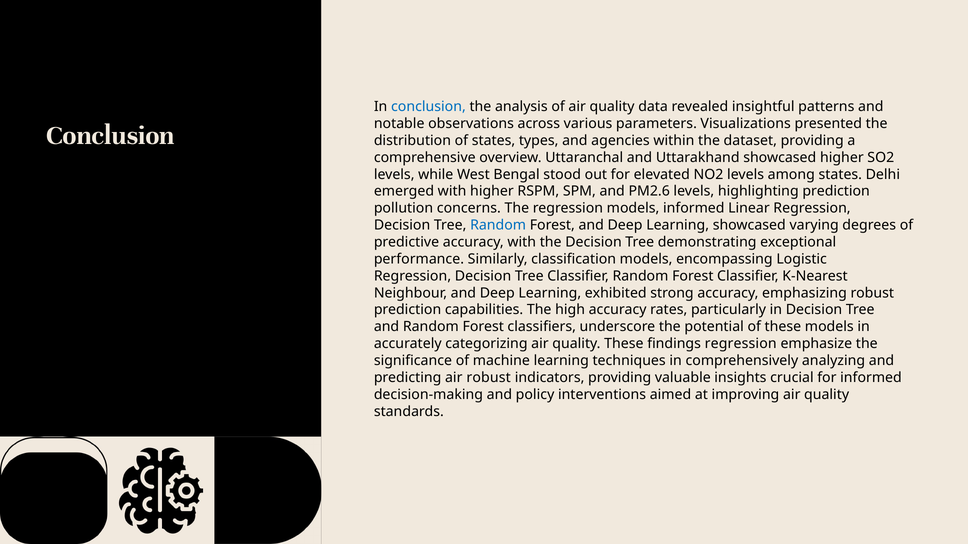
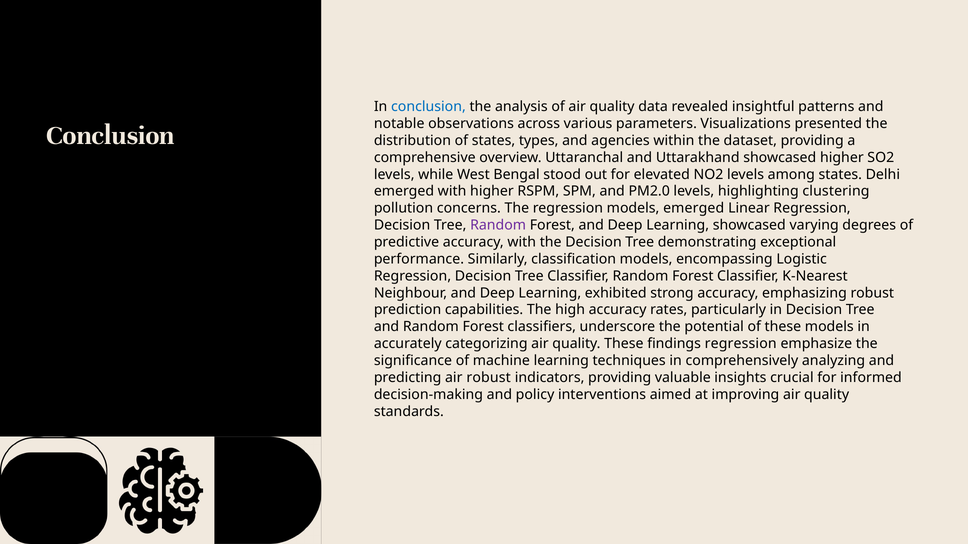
PM2.6: PM2.6 -> PM2.0 (649, 191)
highlighting prediction: prediction -> clustering (836, 191)
models informed: informed -> emerged (694, 208)
Random colour: blue -> purple (498, 225)
